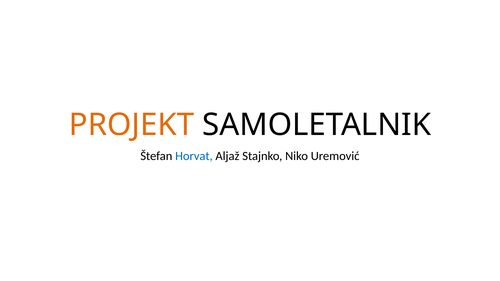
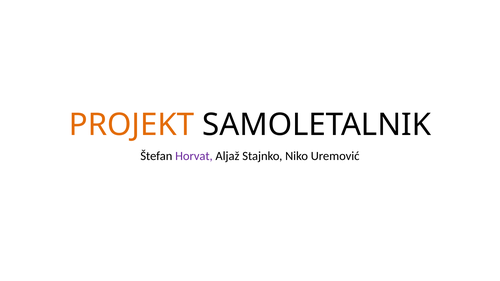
Horvat colour: blue -> purple (194, 156)
